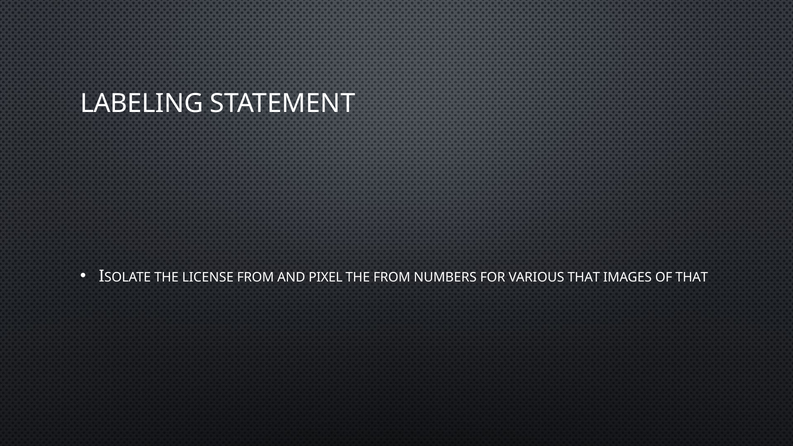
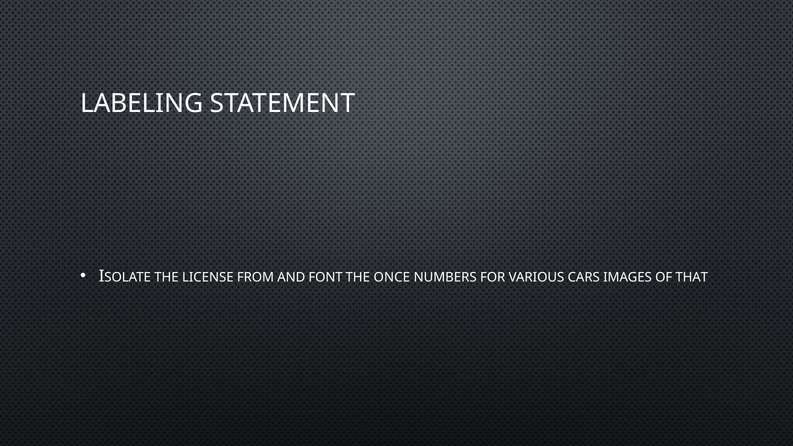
PIXEL: PIXEL -> FONT (326, 277)
THE FROM: FROM -> ONCE (392, 277)
VARIOUS THAT: THAT -> CARS (584, 277)
